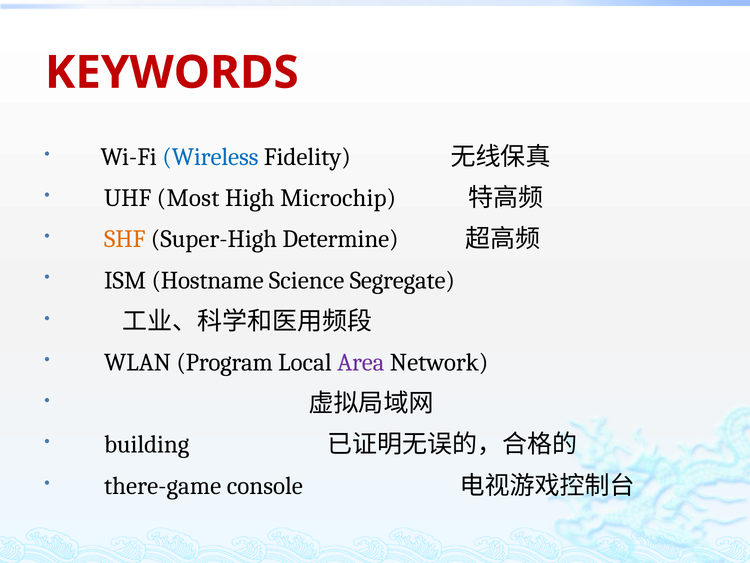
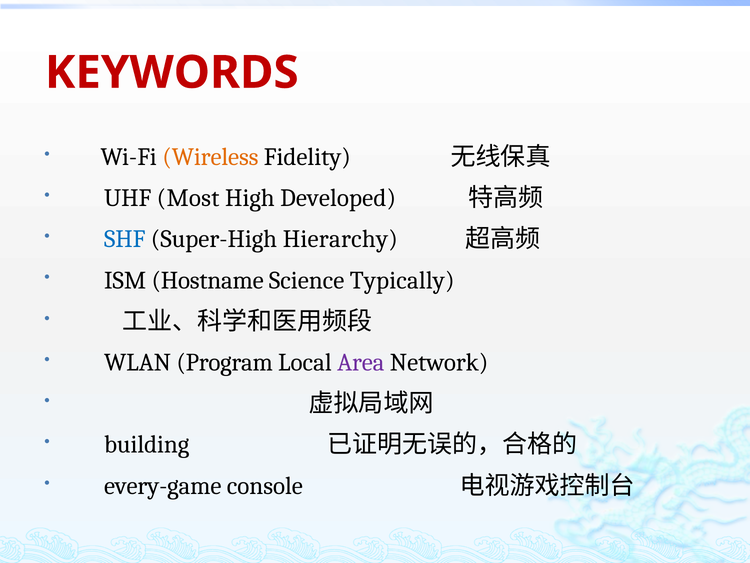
Wireless colour: blue -> orange (210, 157)
Microchip: Microchip -> Developed (338, 198)
SHF colour: orange -> blue (125, 239)
Determine: Determine -> Hierarchy (340, 239)
Segregate: Segregate -> Typically (402, 280)
there-game: there-game -> every-game (163, 485)
